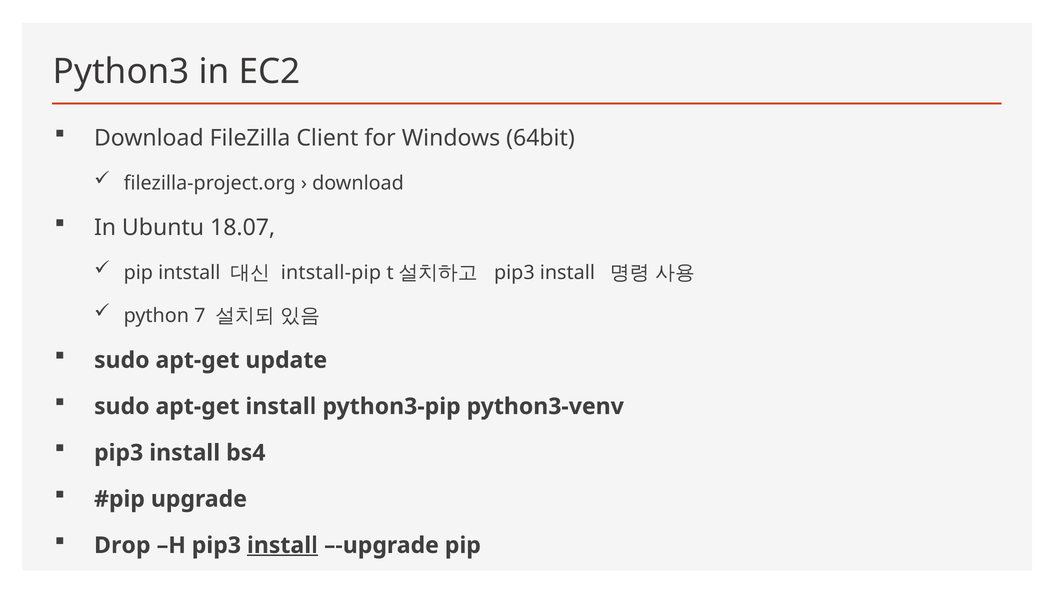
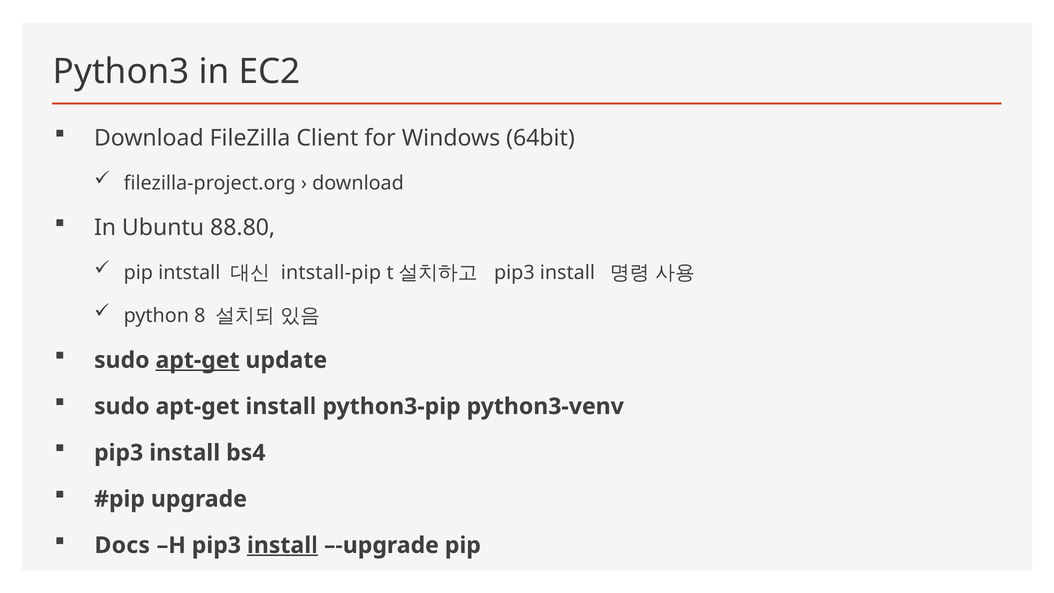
18.07: 18.07 -> 88.80 (243, 228)
7: 7 -> 8 (200, 316)
apt-get underline: none -> present (198, 360)
Drop: Drop -> Docs (122, 545)
